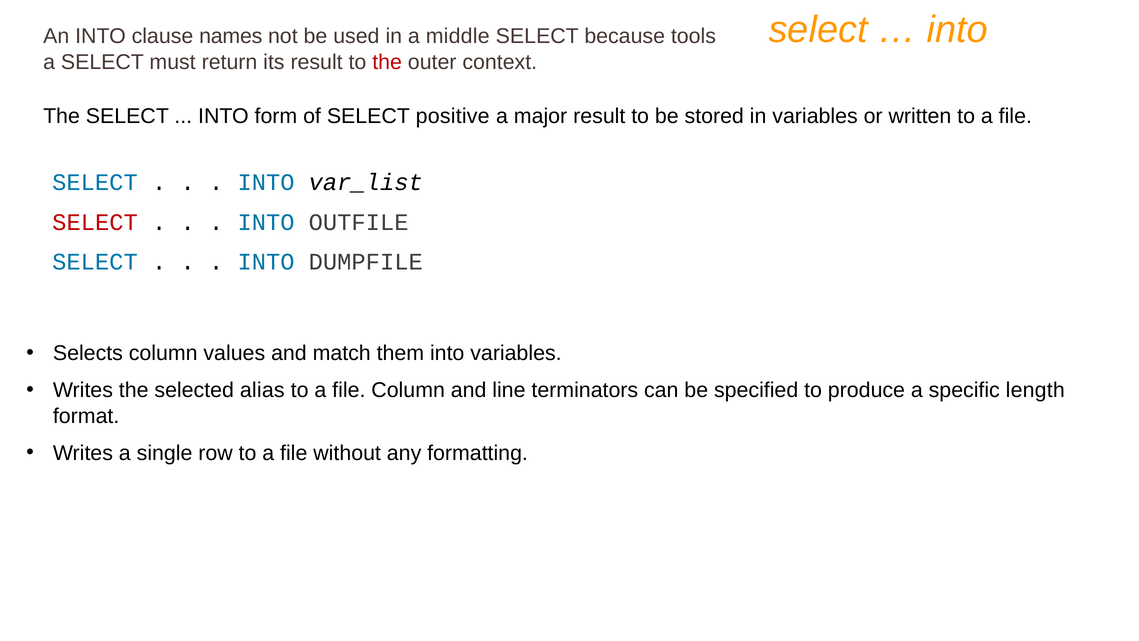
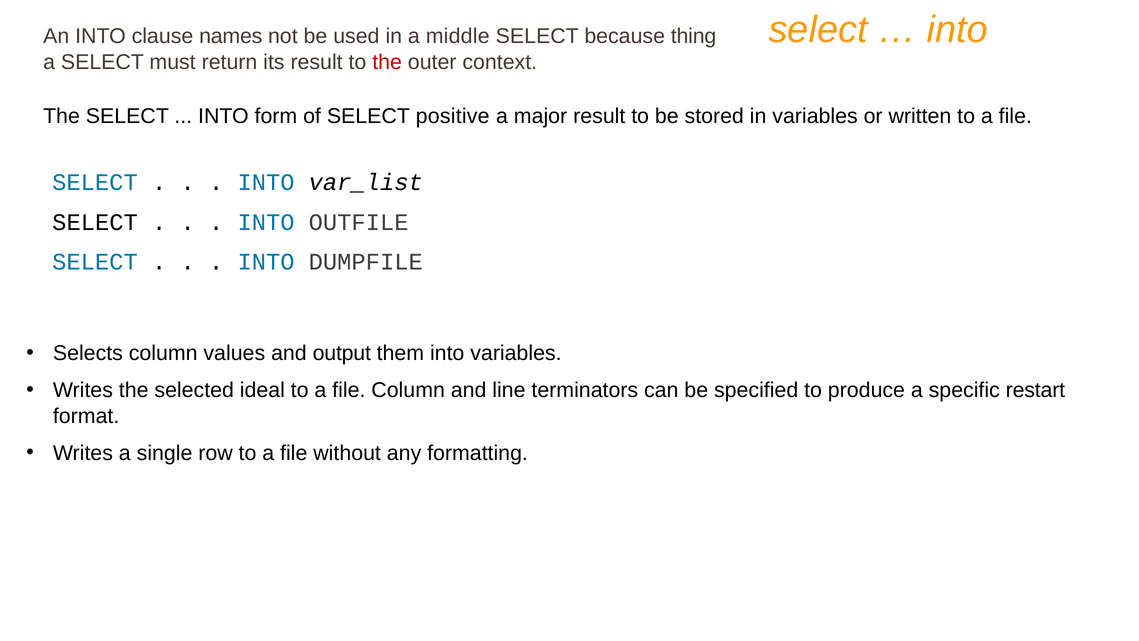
tools: tools -> thing (694, 36)
SELECT colour: red -> black (95, 222)
match: match -> output (342, 353)
alias: alias -> ideal (262, 390)
length: length -> restart (1035, 390)
